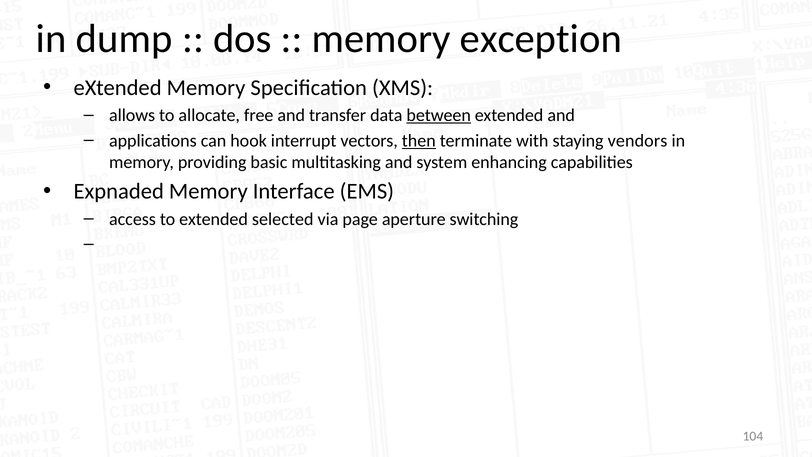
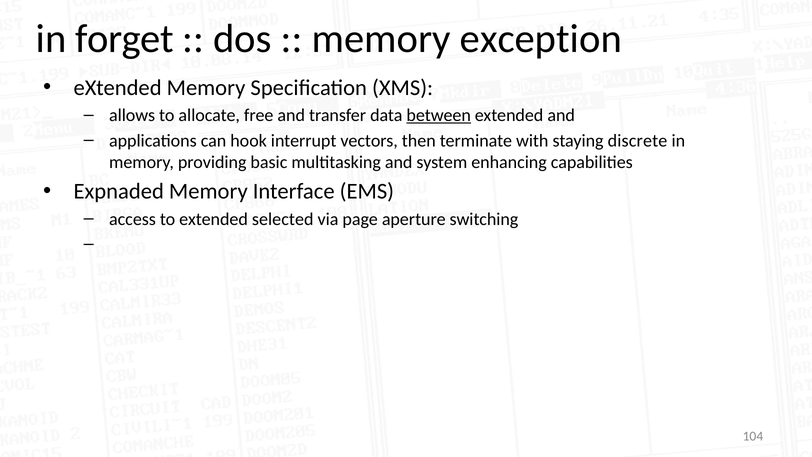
dump: dump -> forget (124, 39)
then underline: present -> none (419, 140)
vendors: vendors -> discrete (637, 140)
